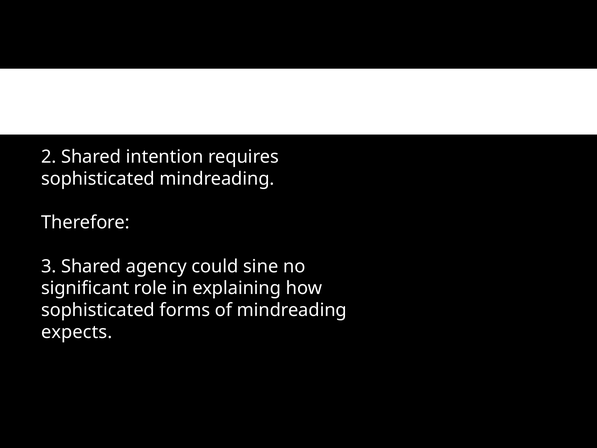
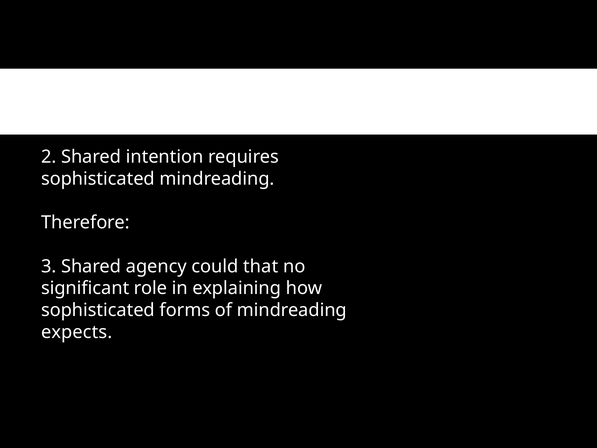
sine: sine -> that (261, 266)
